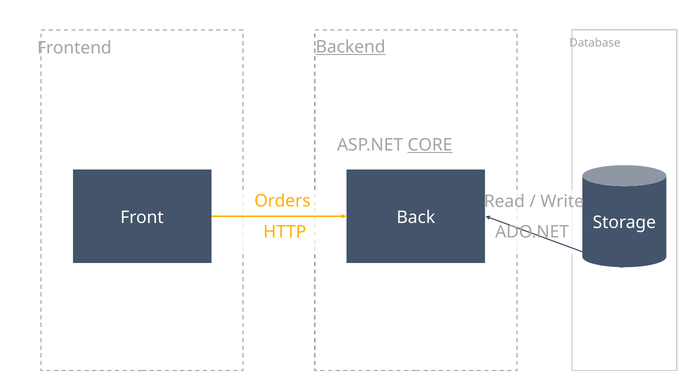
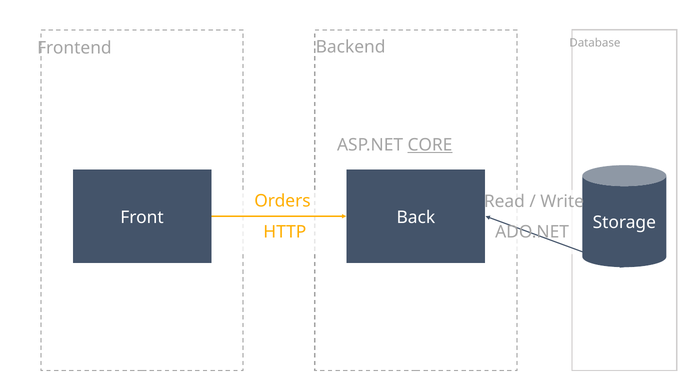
Backend underline: present -> none (351, 47)
